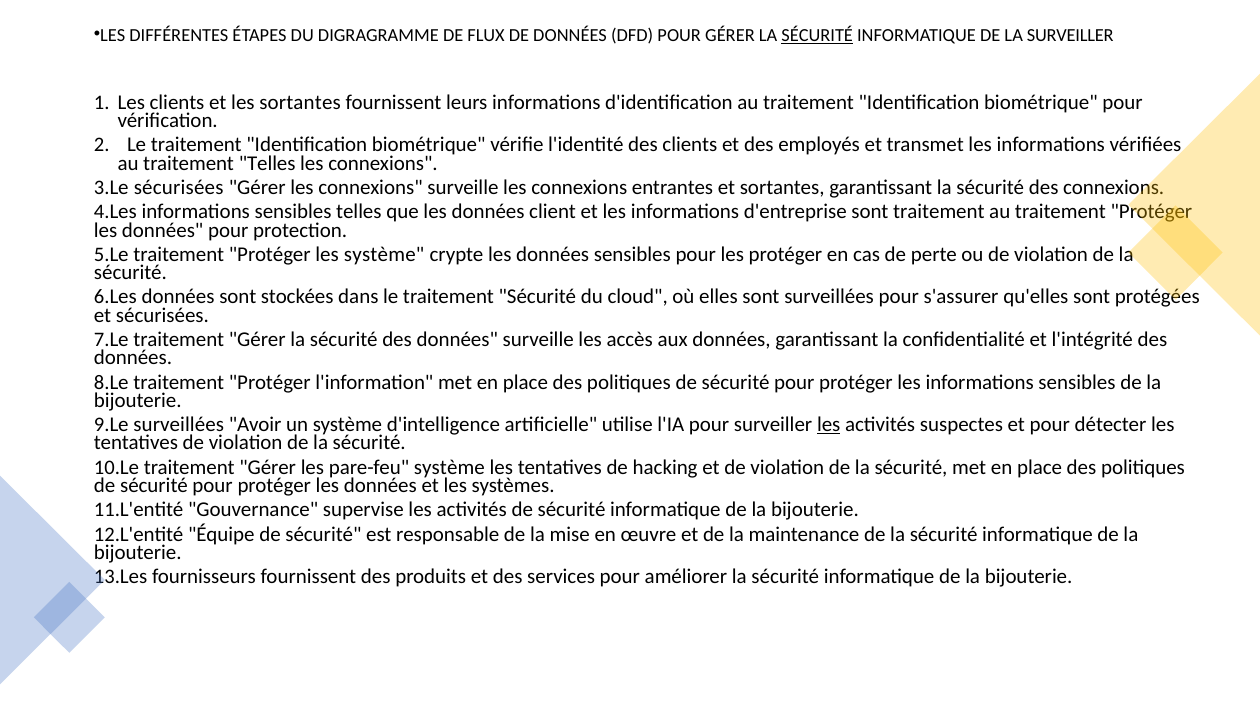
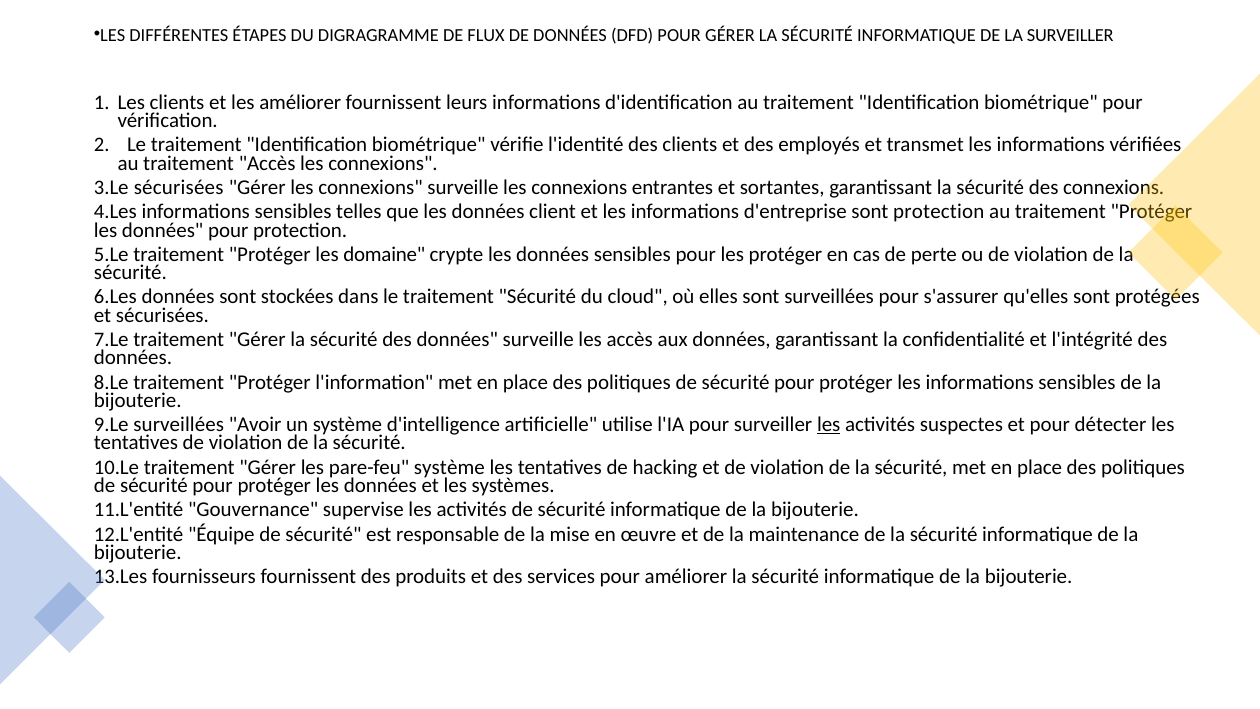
SÉCURITÉ underline: present -> none (817, 36)
les sortantes: sortantes -> améliorer (300, 102)
traitement Telles: Telles -> Accès (267, 163)
sont traitement: traitement -> protection (939, 212)
les système: système -> domaine (384, 254)
